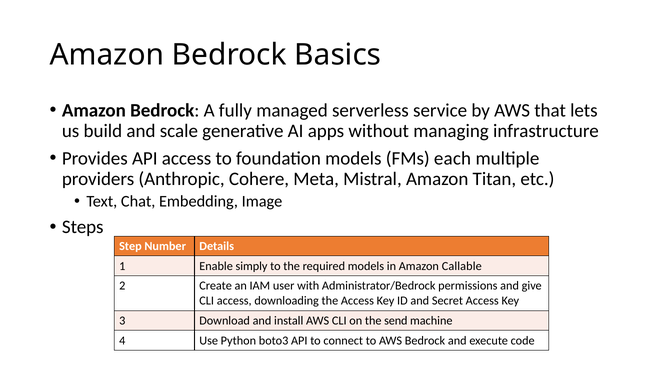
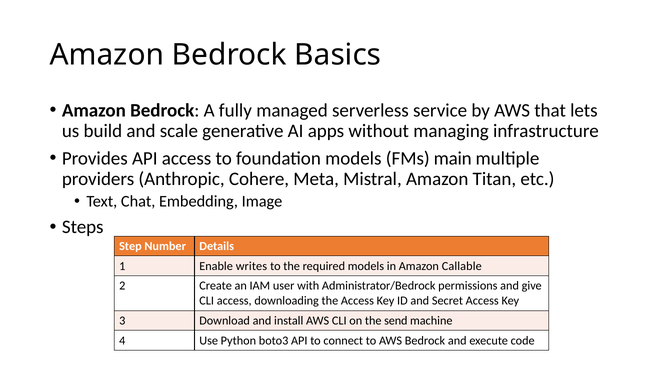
each: each -> main (453, 158)
simply: simply -> writes (251, 266)
